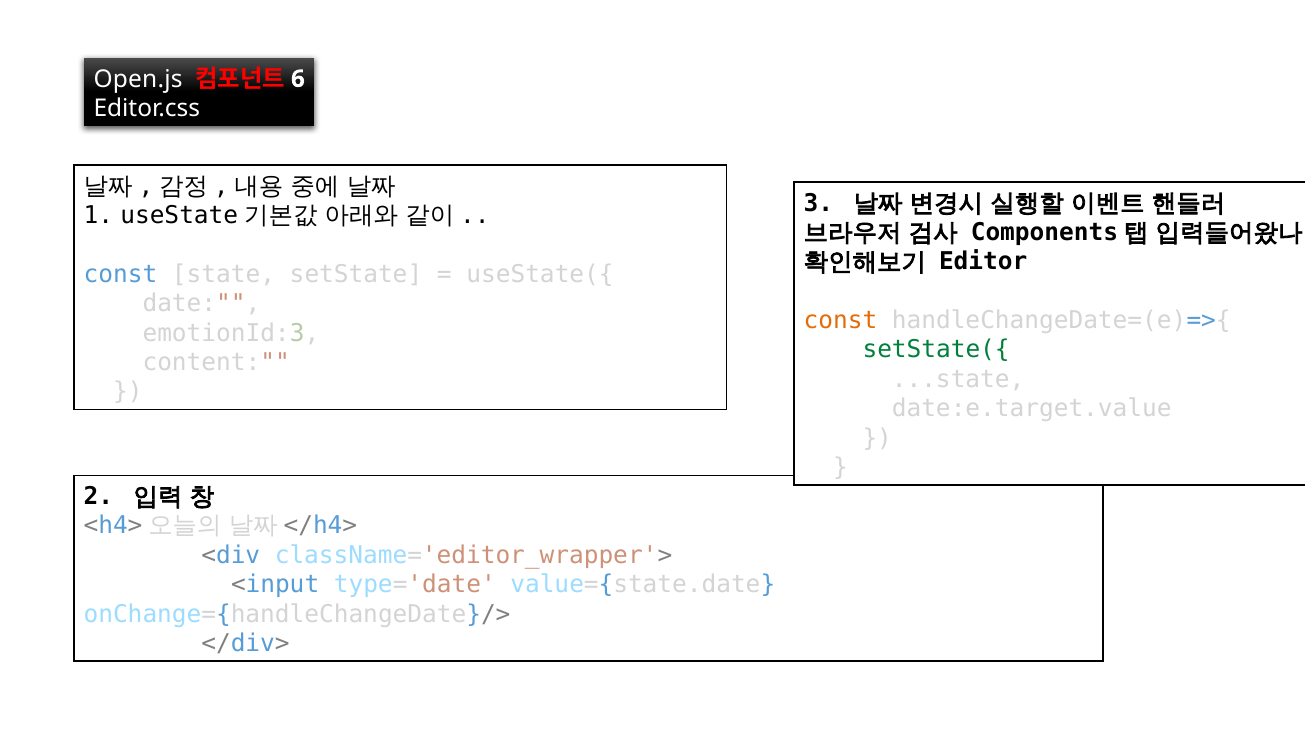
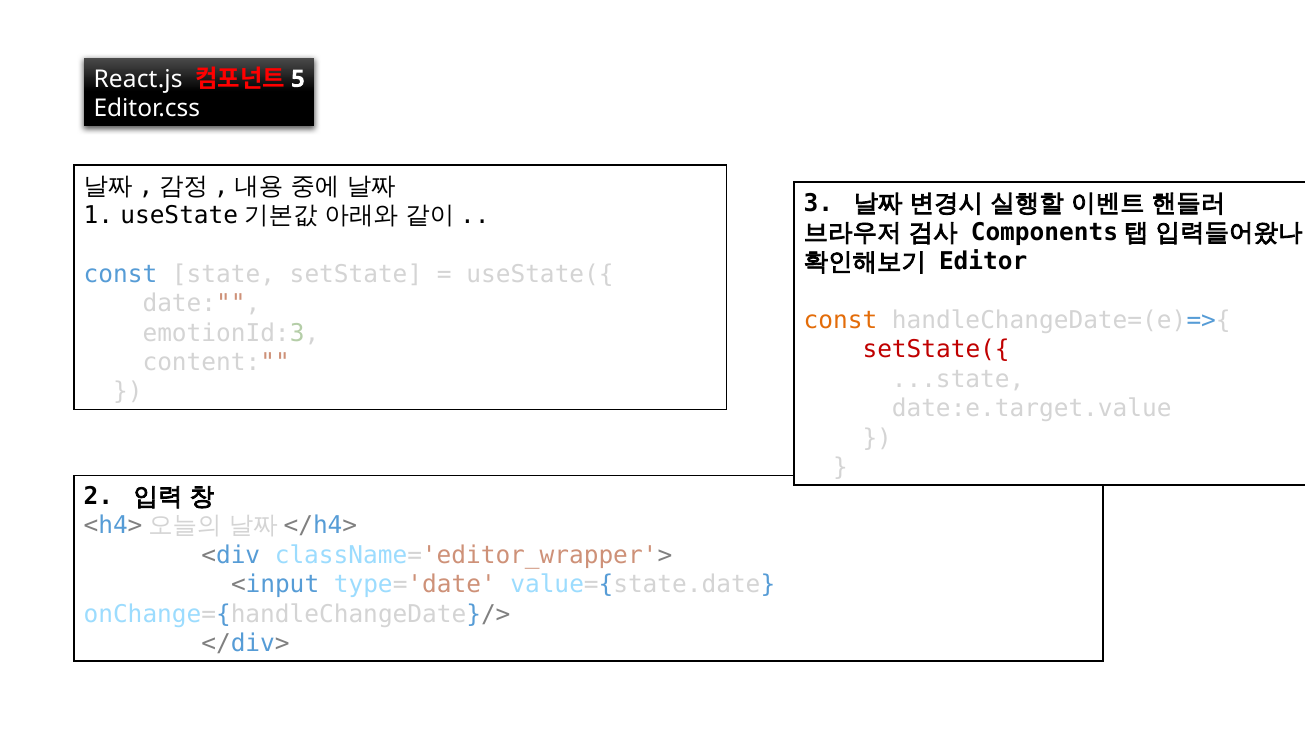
Open.js: Open.js -> React.js (138, 79)
6: 6 -> 5 (298, 79)
setState({ colour: green -> red (936, 350)
